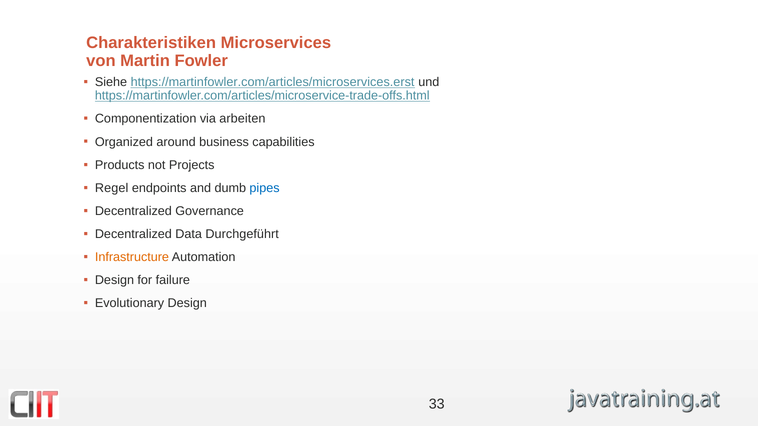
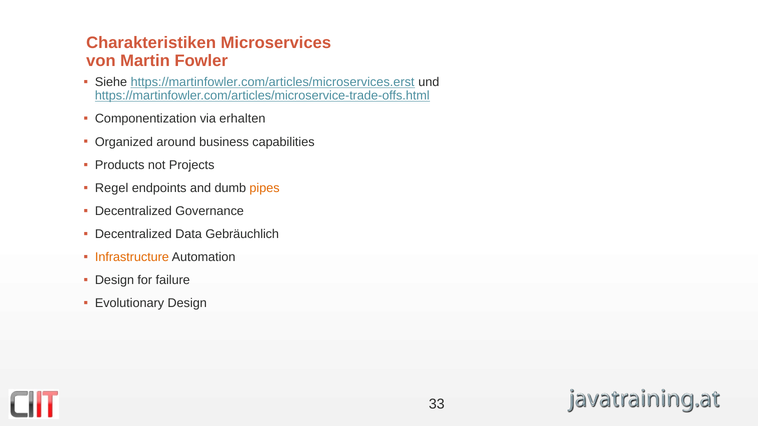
arbeiten: arbeiten -> erhalten (242, 119)
pipes colour: blue -> orange (265, 188)
Durchgeführt: Durchgeführt -> Gebräuchlich (242, 234)
